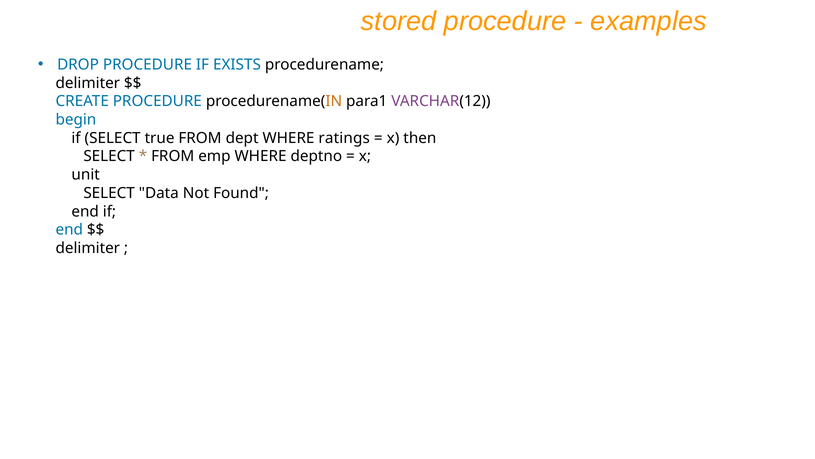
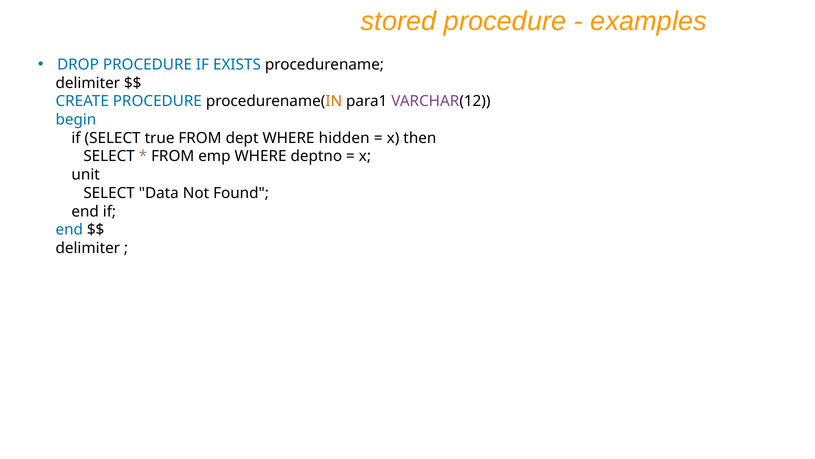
ratings: ratings -> hidden (344, 138)
